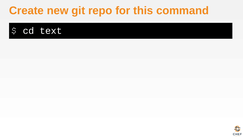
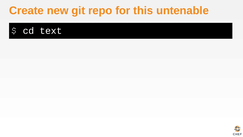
command: command -> untenable (183, 11)
